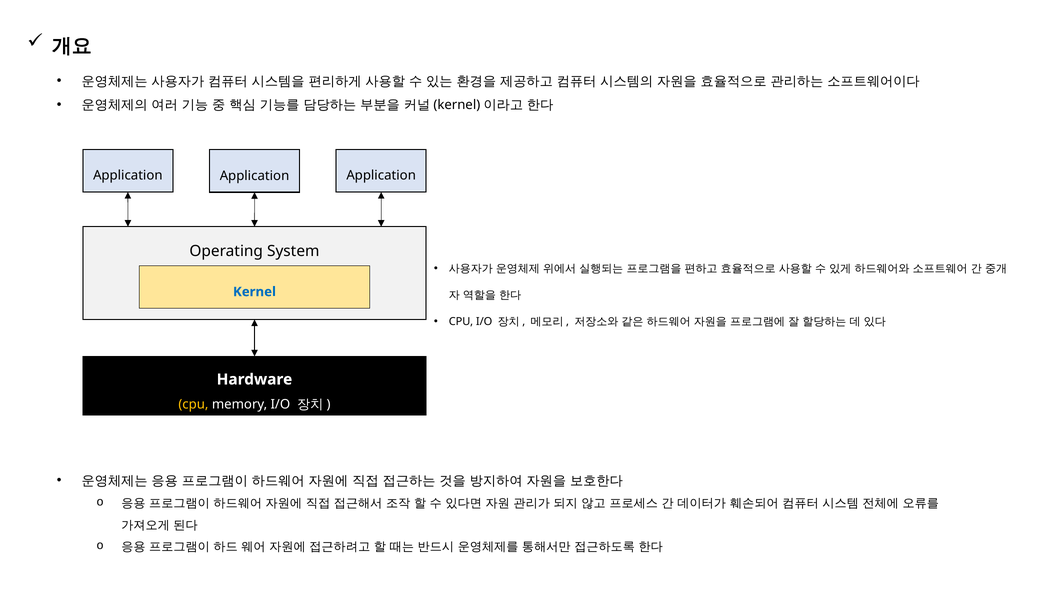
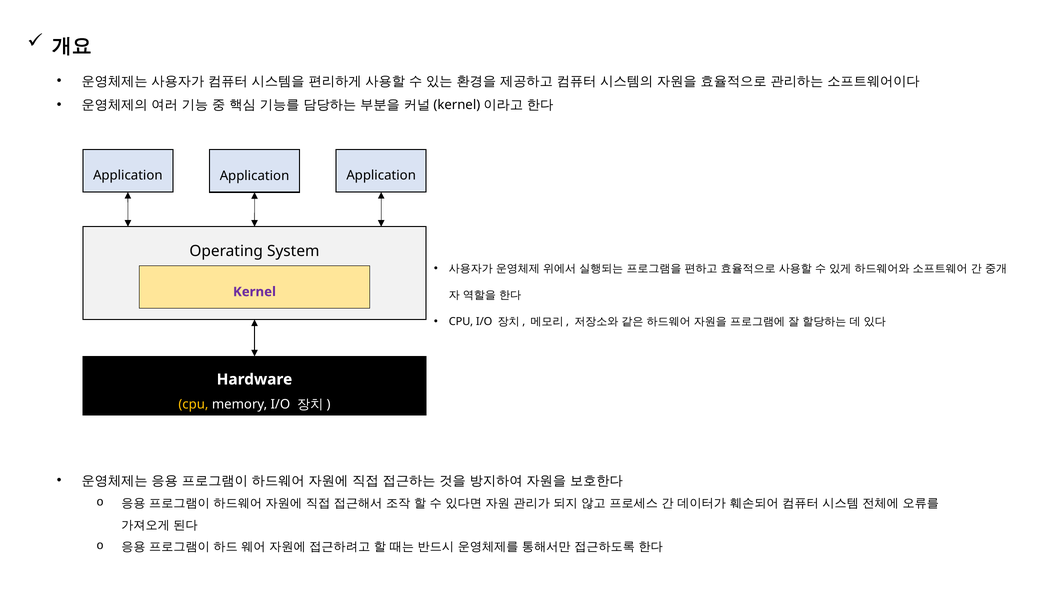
Kernel colour: blue -> purple (254, 292)
